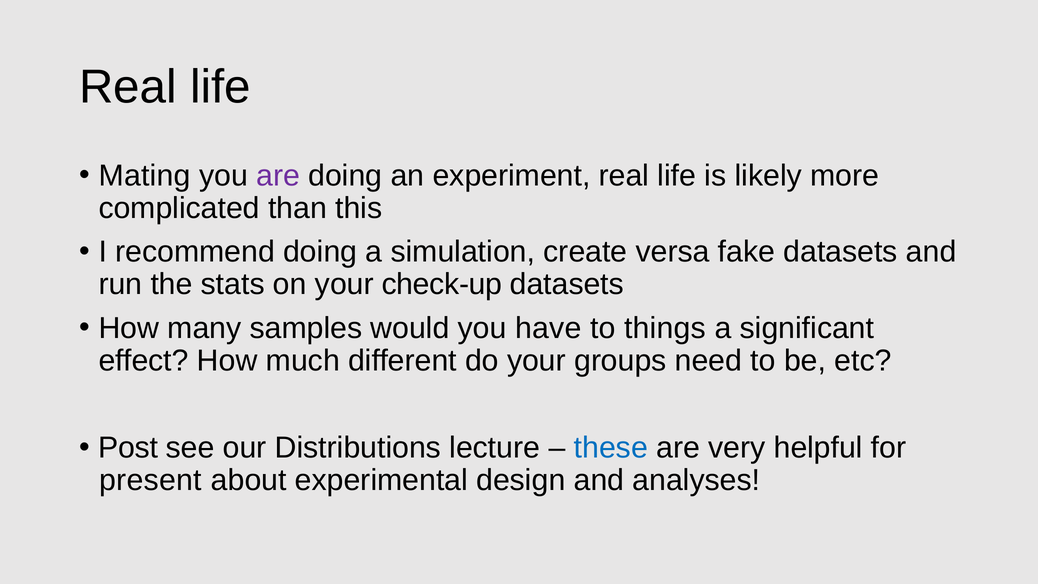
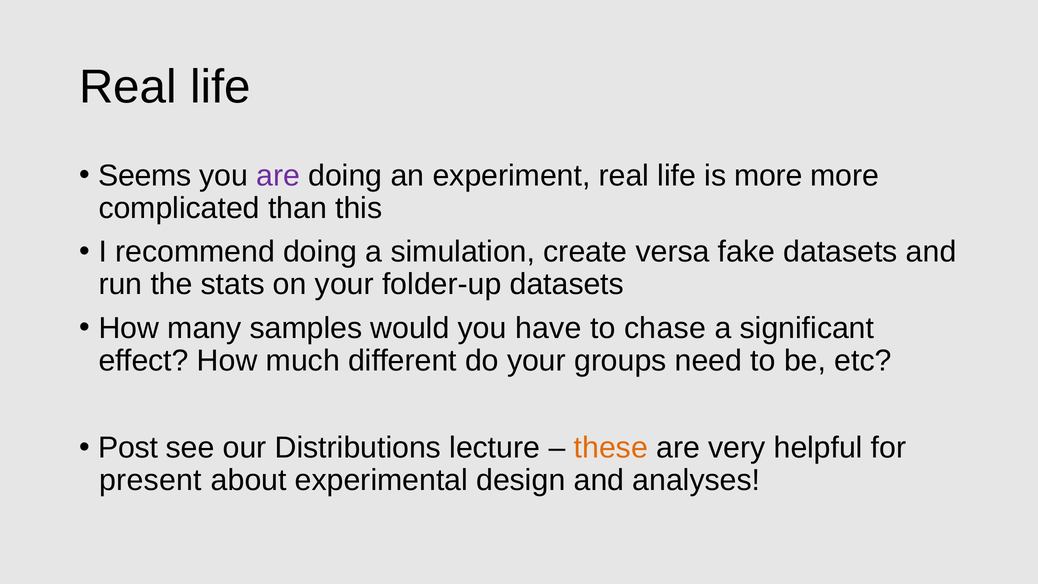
Mating: Mating -> Seems (145, 175)
is likely: likely -> more (768, 175)
check-up: check-up -> folder-up (442, 284)
things: things -> chase (665, 328)
these colour: blue -> orange (611, 448)
